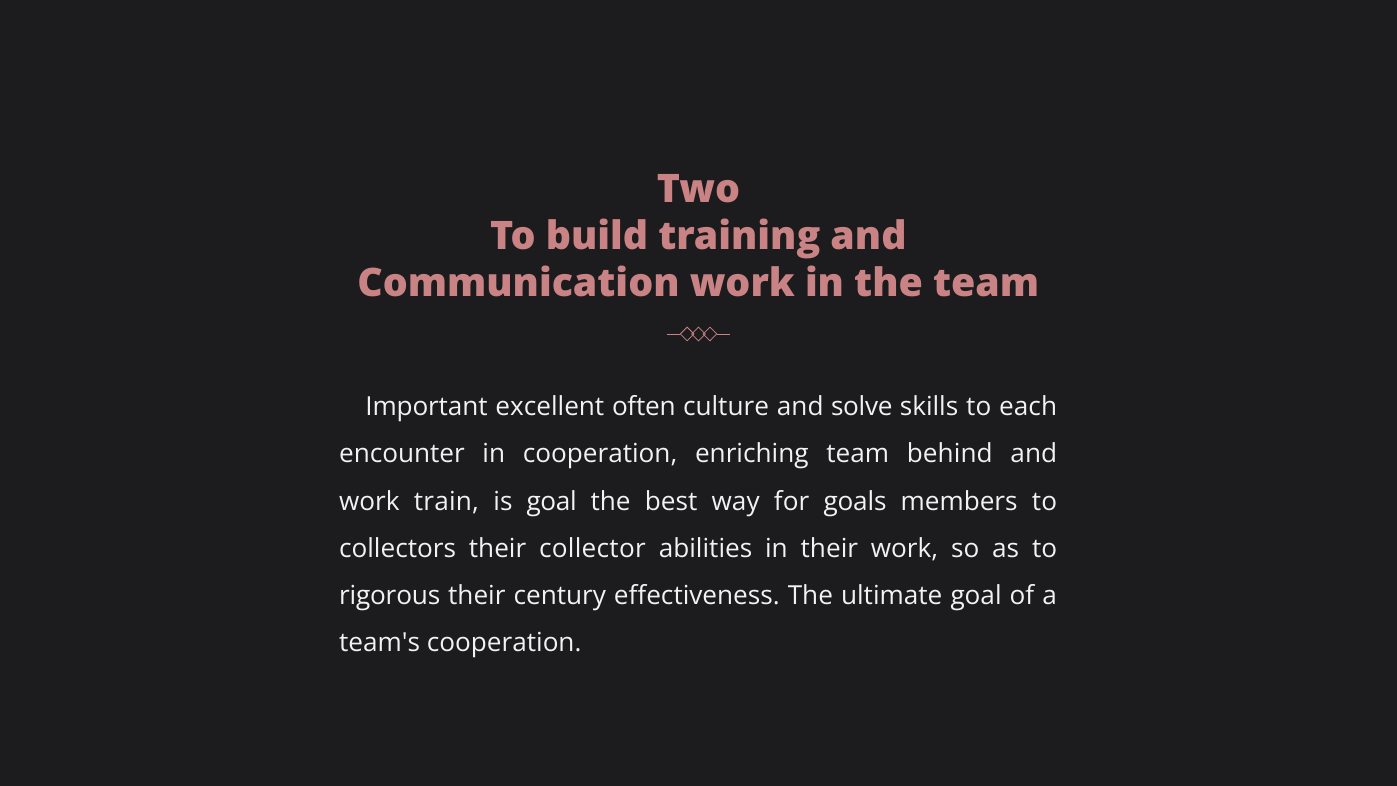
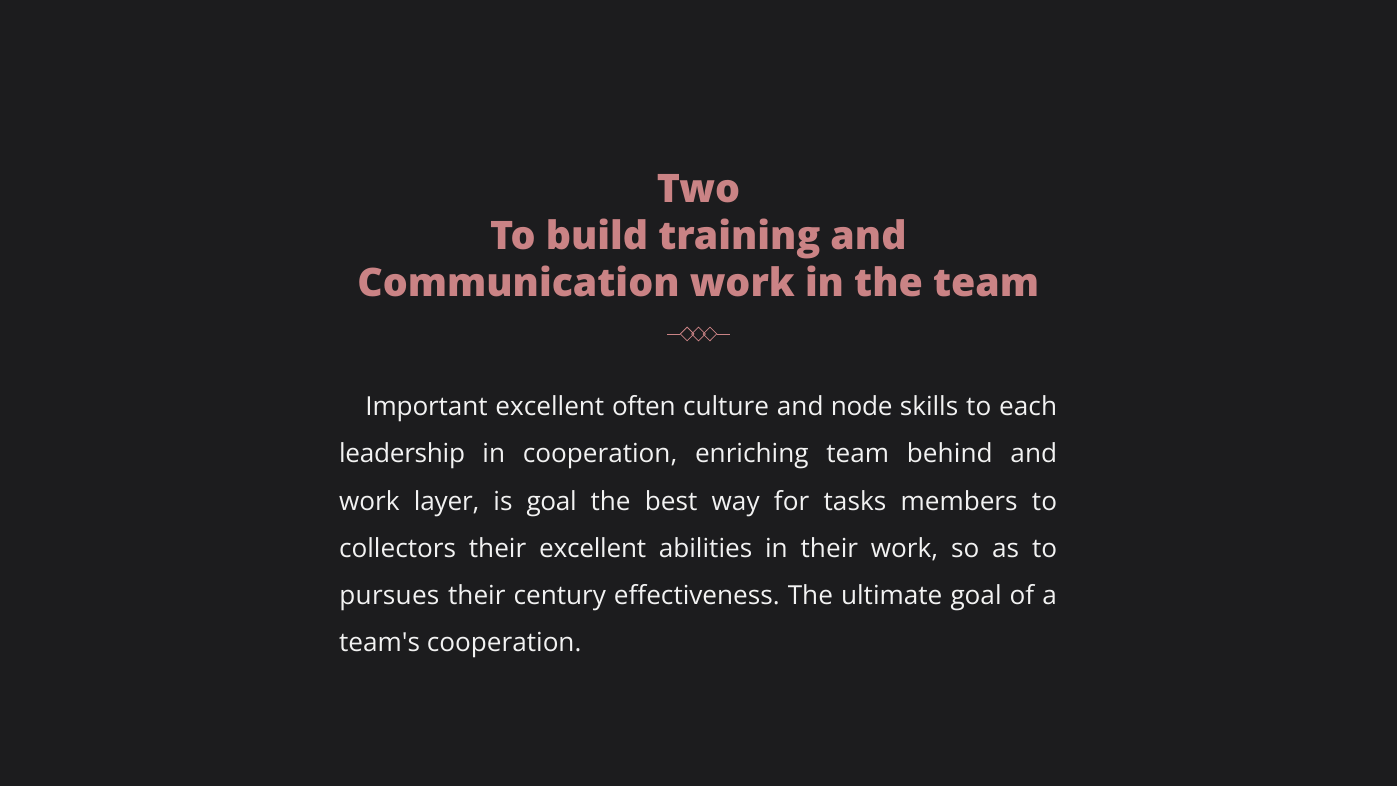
solve: solve -> node (862, 407)
encounter: encounter -> leadership (402, 454)
train: train -> layer (447, 501)
goals: goals -> tasks (855, 501)
their collector: collector -> excellent (593, 548)
rigorous: rigorous -> pursues (389, 596)
